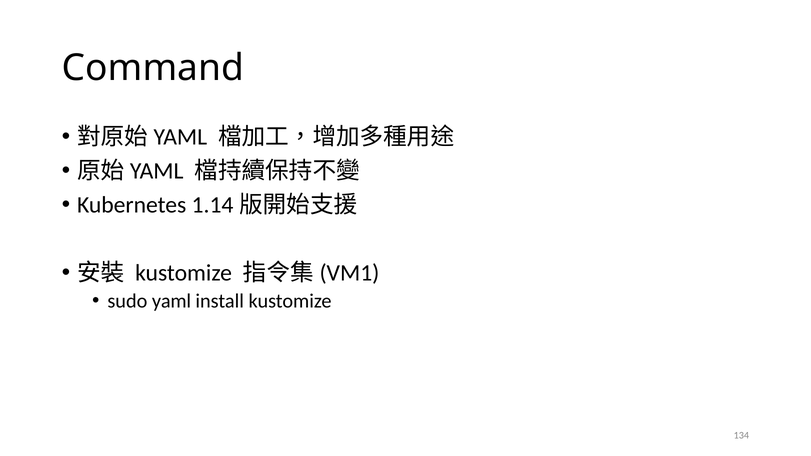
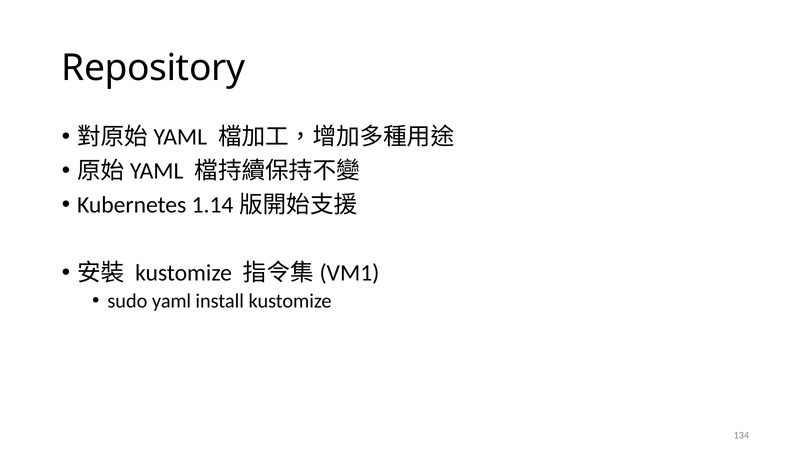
Command: Command -> Repository (153, 68)
